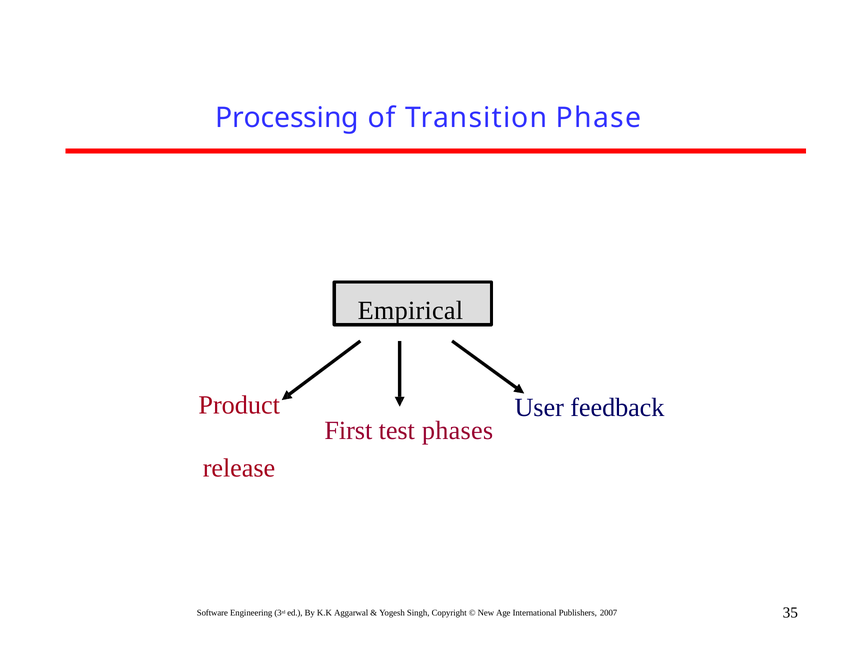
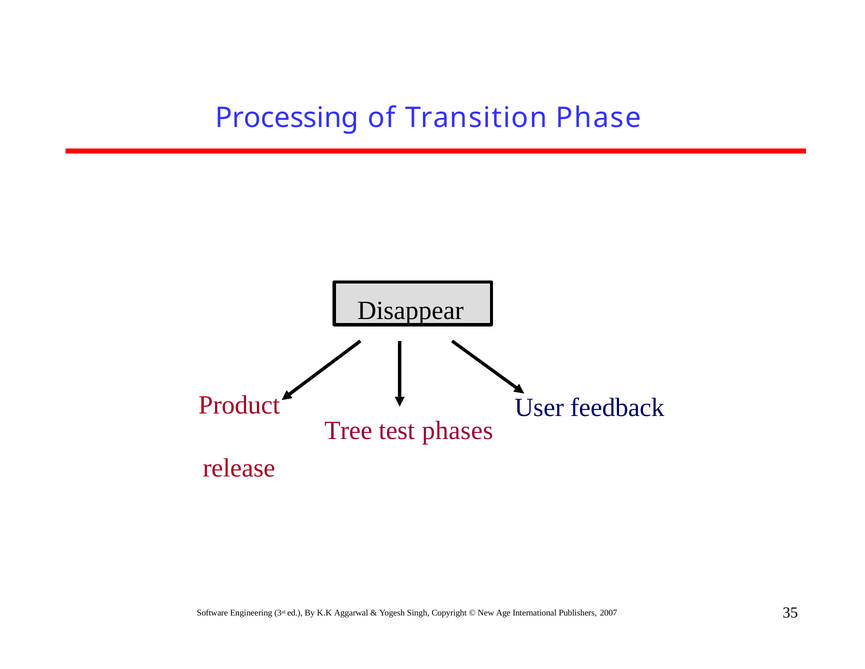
Empirical: Empirical -> Disappear (411, 311)
First: First -> Tree (348, 430)
